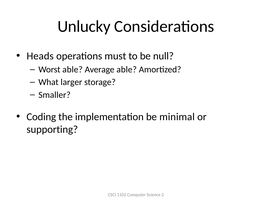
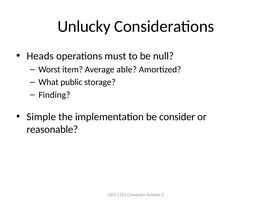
Worst able: able -> item (73, 70)
larger: larger -> public (71, 82)
Smaller: Smaller -> Finding (54, 95)
Coding: Coding -> Simple (41, 117)
minimal: minimal -> consider (177, 117)
supporting: supporting -> reasonable (52, 129)
